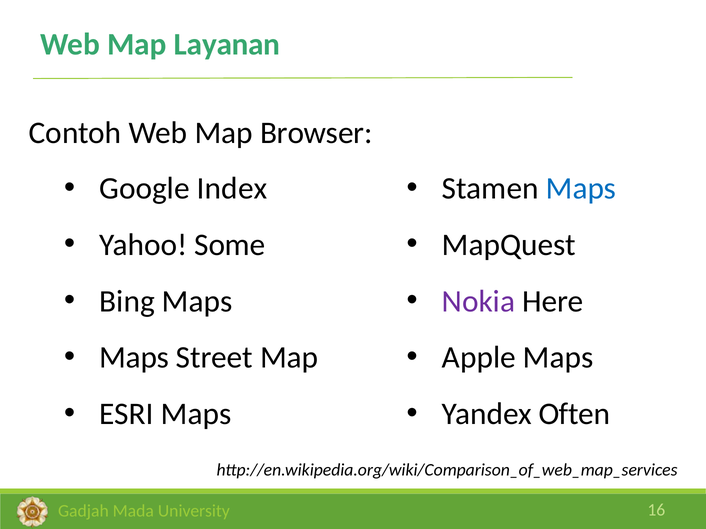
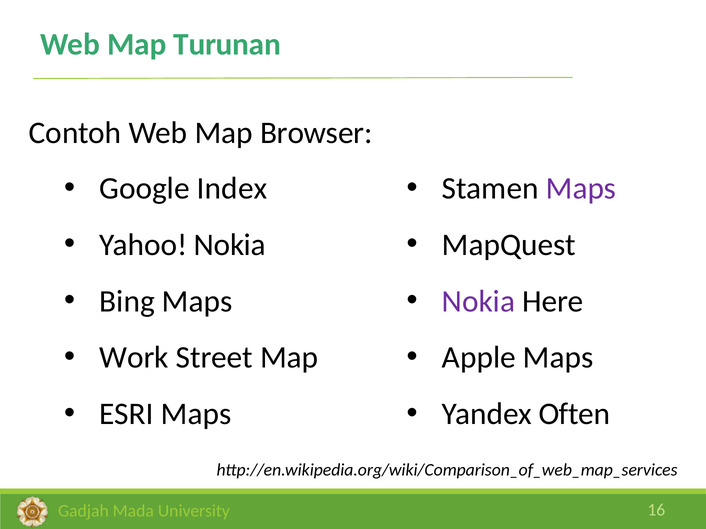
Layanan: Layanan -> Turunan (227, 44)
Maps colour: blue -> purple (581, 189)
Yahoo Some: Some -> Nokia (230, 245)
Maps: Maps -> Work (134, 358)
